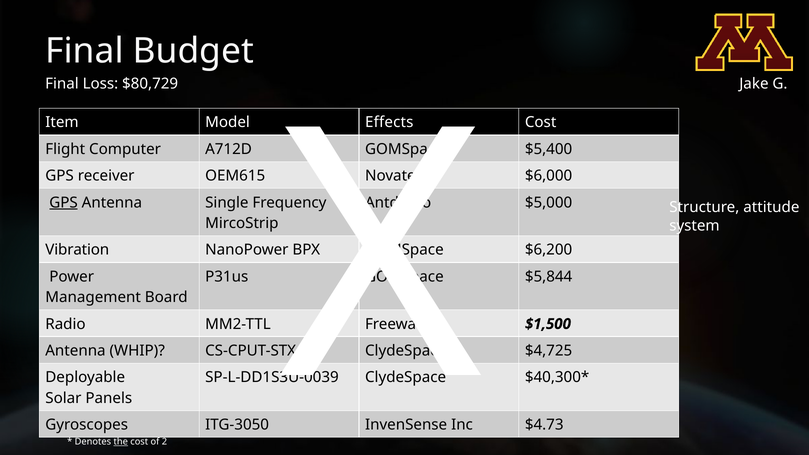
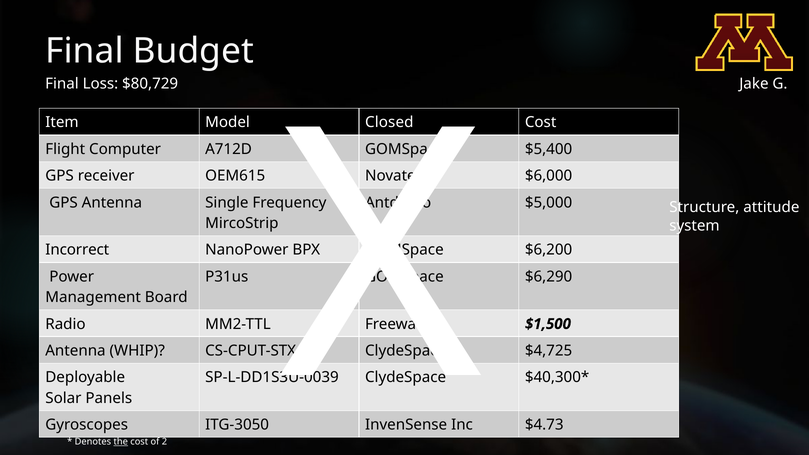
Effects: Effects -> Closed (389, 122)
GPS underline: present -> none (64, 203)
Vibration: Vibration -> Incorrect (77, 250)
$5,844: $5,844 -> $6,290 (549, 277)
